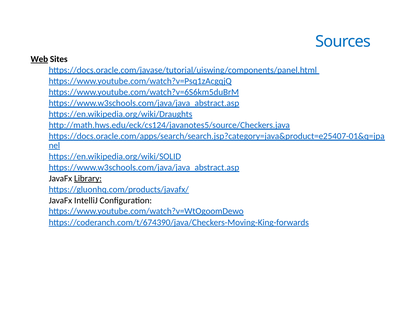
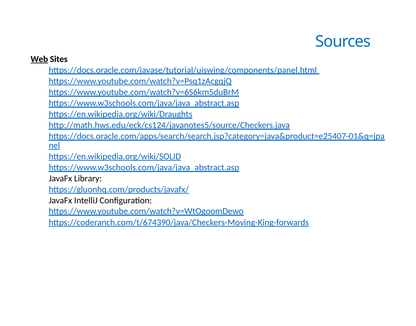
Library underline: present -> none (88, 178)
